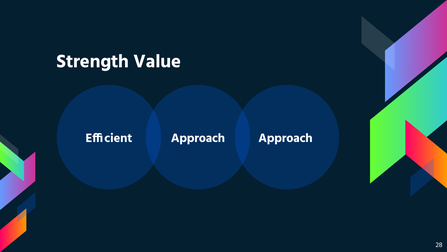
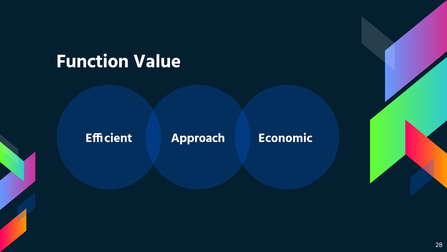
Strength: Strength -> Function (93, 61)
Efficient Approach: Approach -> Economic (285, 138)
